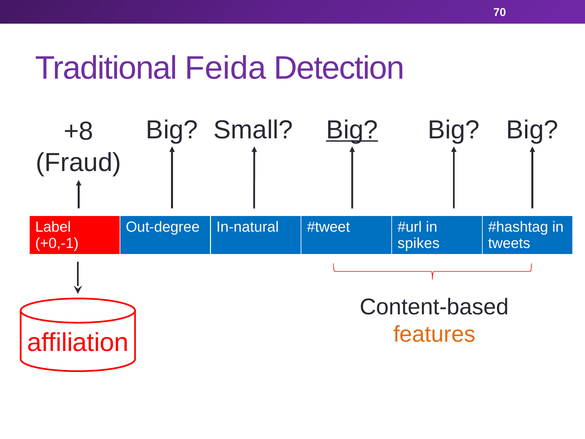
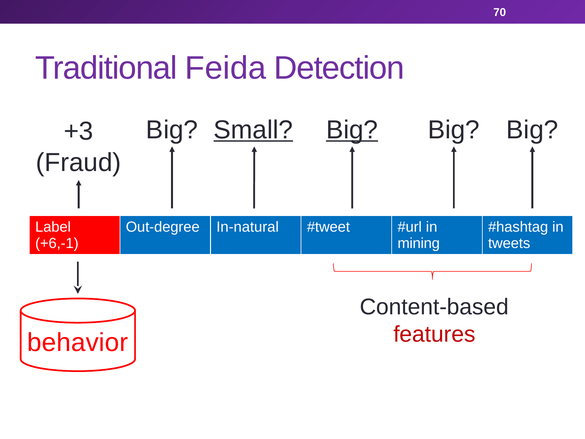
Small underline: none -> present (253, 130)
+8: +8 -> +3 (79, 131)
+0,-1: +0,-1 -> +6,-1 (57, 243)
spikes: spikes -> mining (419, 243)
features colour: orange -> red (434, 334)
affiliation: affiliation -> behavior (78, 342)
